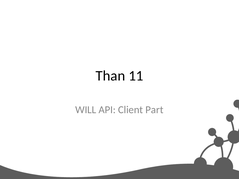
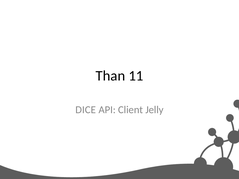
WILL: WILL -> DICE (86, 110)
Part: Part -> Jelly (154, 110)
